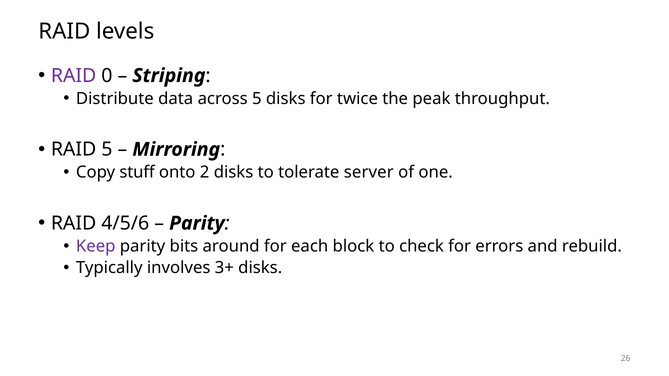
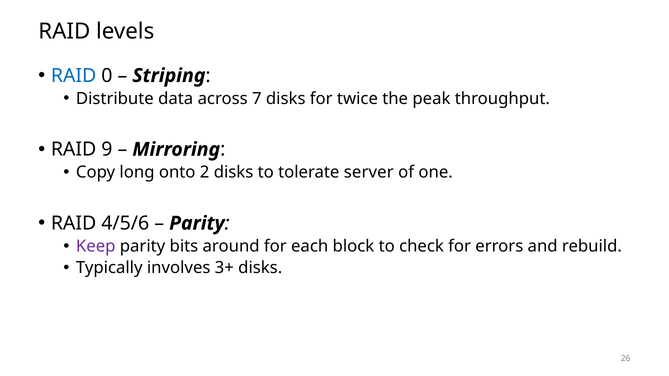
RAID colour: purple -> blue (74, 76)
across 5: 5 -> 7 (257, 99)
RAID 5: 5 -> 9 (107, 150)
stuff: stuff -> long (137, 173)
